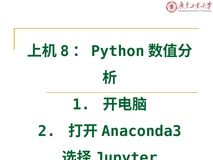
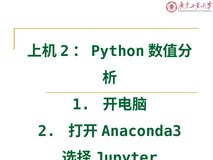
8: 8 -> 2 (65, 51)
